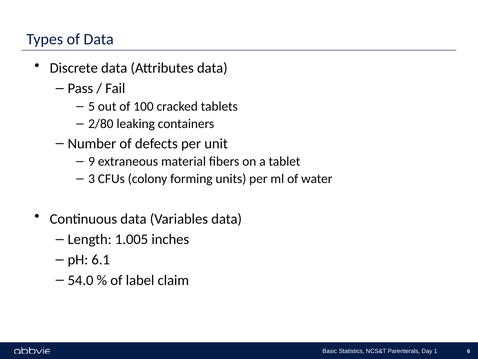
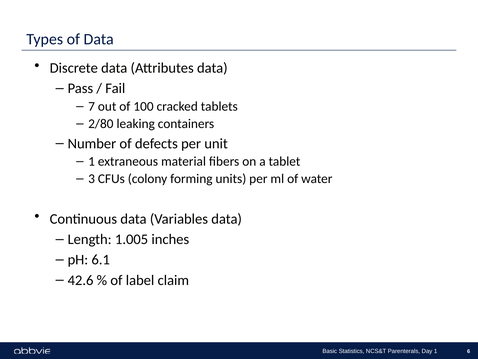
5: 5 -> 7 (92, 106)
9: 9 -> 1 (92, 161)
54.0: 54.0 -> 42.6 (80, 280)
